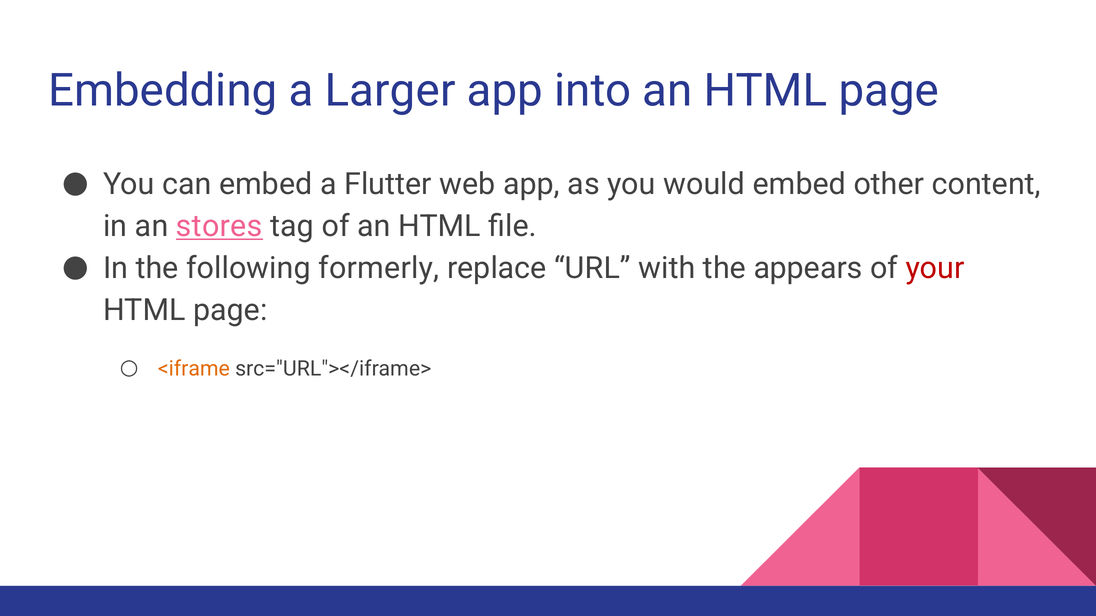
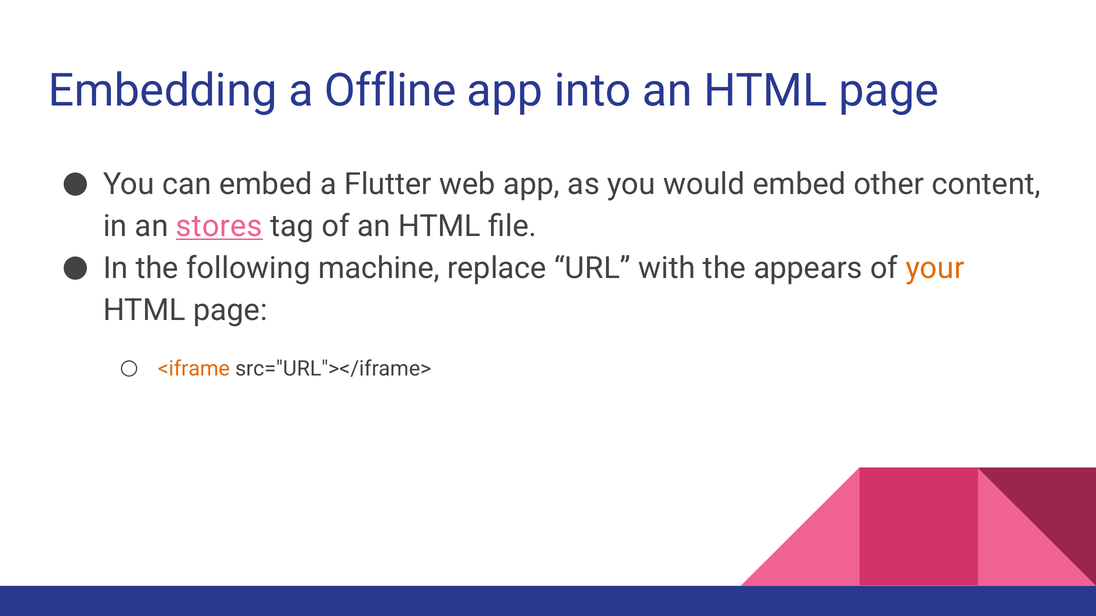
Larger: Larger -> Offline (390, 91)
formerly: formerly -> machine (379, 268)
your colour: red -> orange (935, 268)
